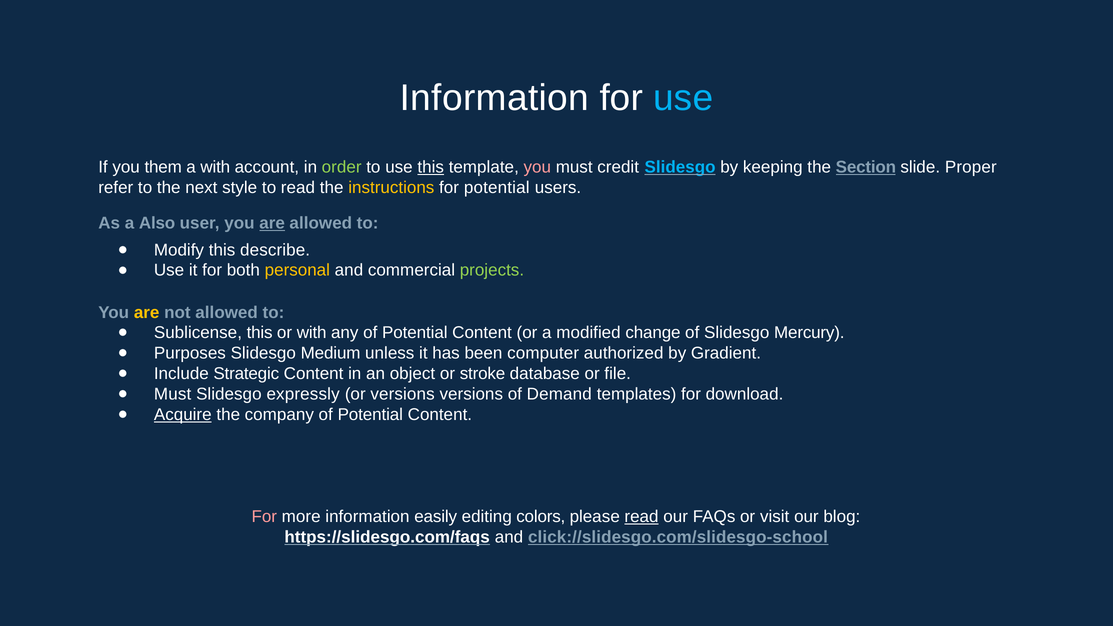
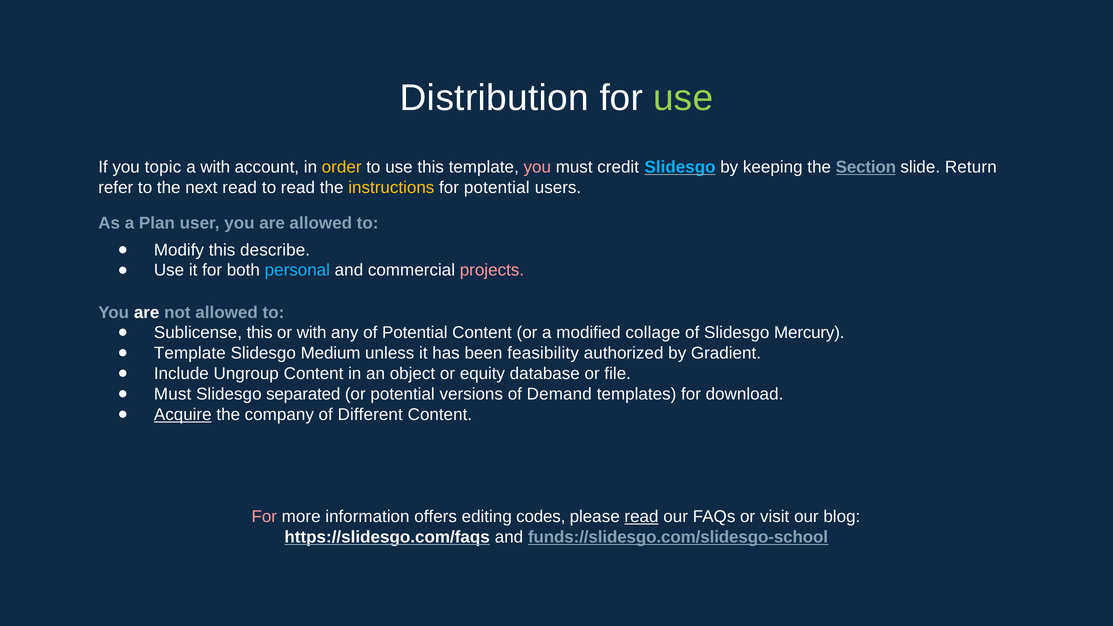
Information: Information -> Distribution (494, 98)
use colour: light blue -> light green (683, 98)
them: them -> topic (163, 167)
order colour: light green -> yellow (342, 167)
this underline: present -> none (431, 167)
Proper: Proper -> Return (971, 167)
next style: style -> read (240, 188)
Also: Also -> Plan (157, 223)
are underline: present -> none (272, 223)
personal colour: yellow -> light blue (297, 270)
projects colour: light green -> pink (492, 270)
are colour: yellow -> white (147, 312)
change: change -> collage (653, 333)
Purposes: Purposes -> Template (190, 353)
computer: computer -> feasibility (543, 353)
Strategic: Strategic -> Ungroup (246, 374)
stroke: stroke -> equity (482, 374)
expressly: expressly -> separated (303, 394)
or versions: versions -> potential (403, 394)
Potential: Potential -> Different (370, 415)
easily: easily -> offers (436, 517)
colors: colors -> codes (541, 517)
click://slidesgo.com/slidesgo-school: click://slidesgo.com/slidesgo-school -> funds://slidesgo.com/slidesgo-school (678, 537)
